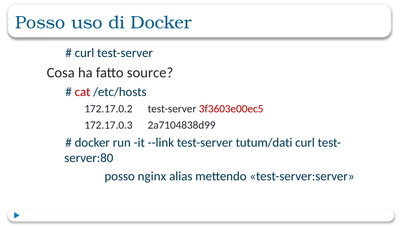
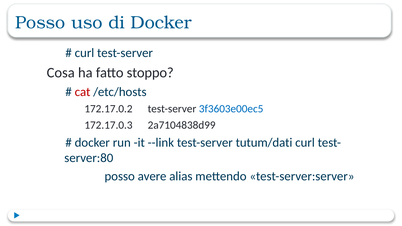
source: source -> stoppo (150, 73)
3f3603e00ec5 colour: red -> blue (231, 109)
nginx: nginx -> avere (152, 176)
